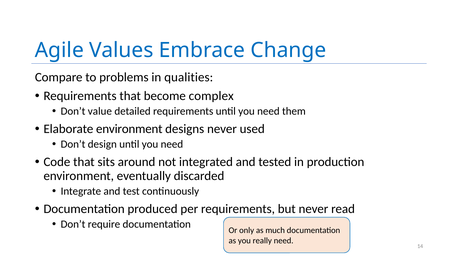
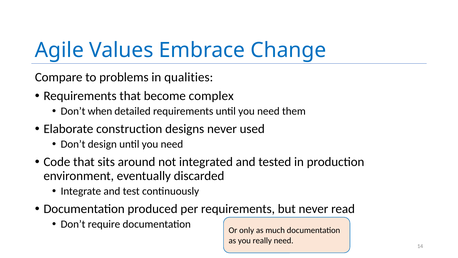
value: value -> when (100, 111)
Elaborate environment: environment -> construction (129, 129)
